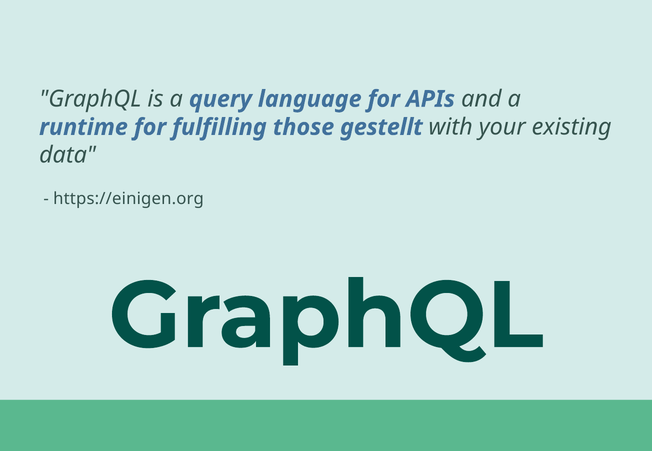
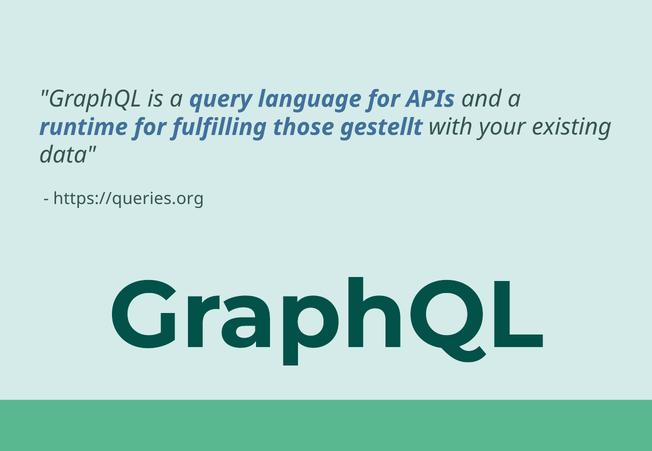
https://einigen.org: https://einigen.org -> https://queries.org (129, 199)
